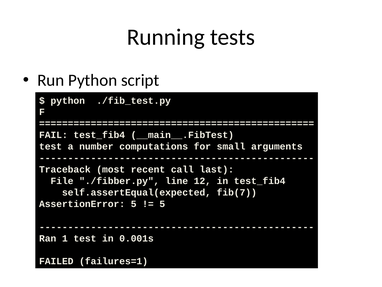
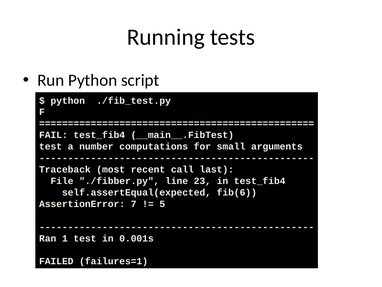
12: 12 -> 23 (202, 181)
fib(7: fib(7 -> fib(6 (237, 192)
AssertionError 5: 5 -> 7 (134, 204)
